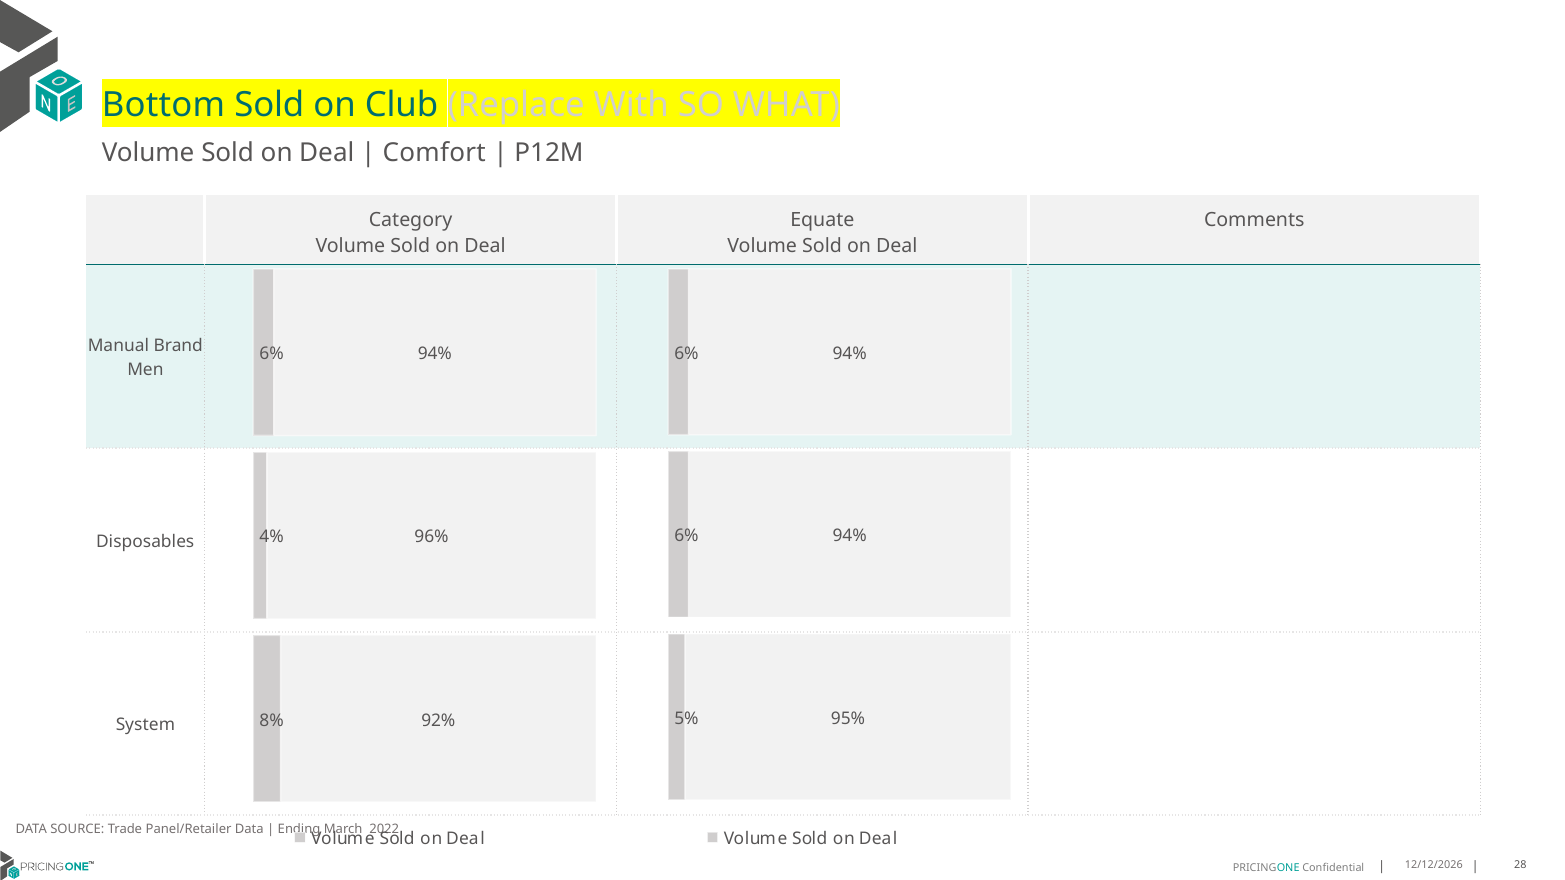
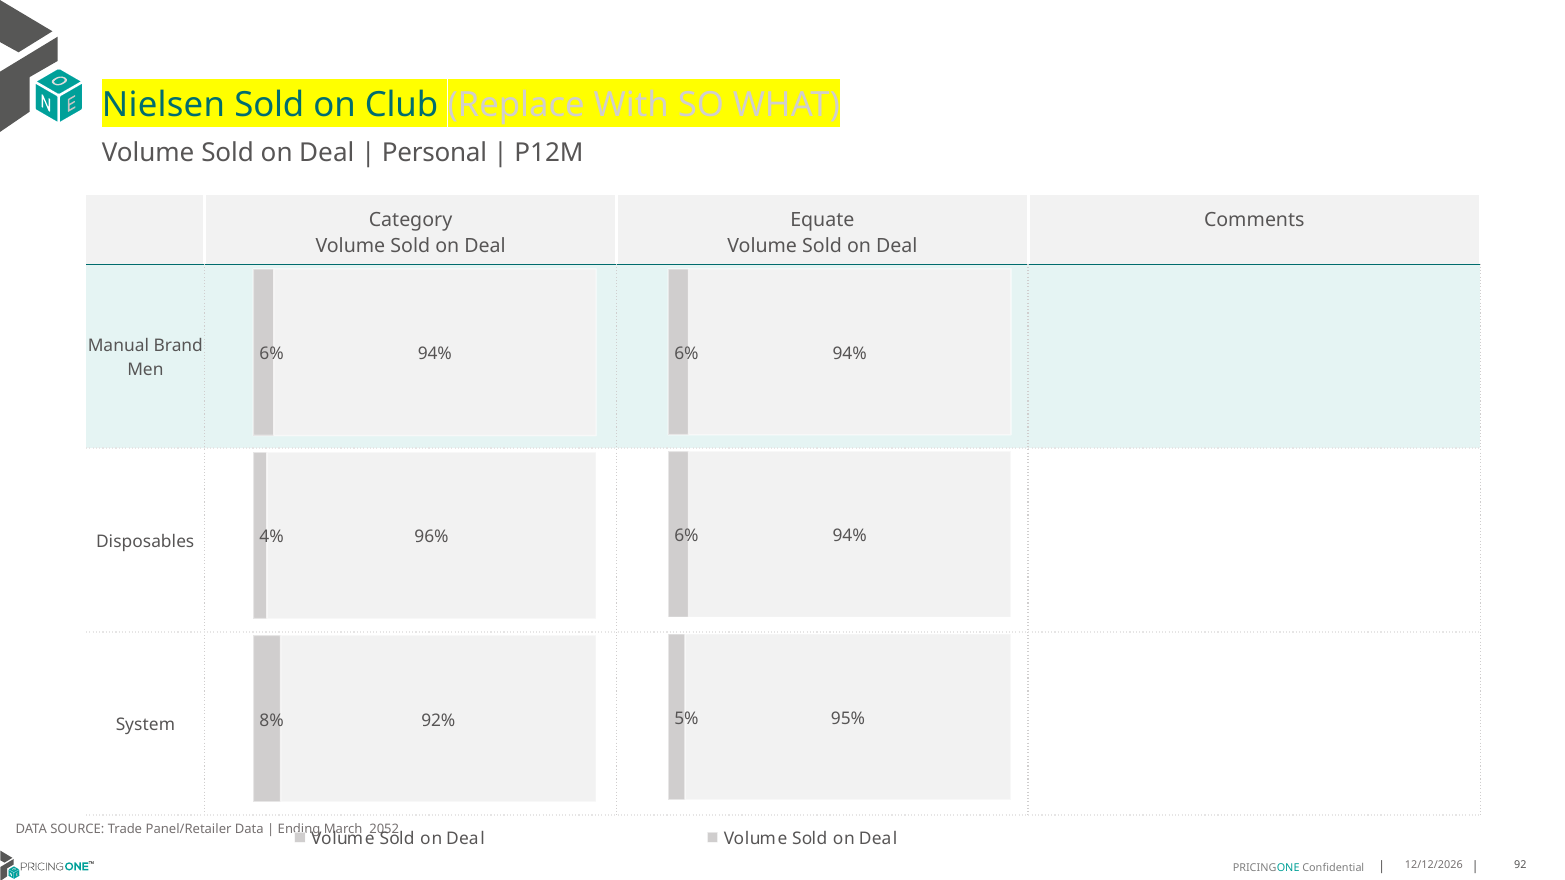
Bottom: Bottom -> Nielsen (163, 105)
Comfort: Comfort -> Personal (435, 153)
March 2022: 2022 -> 2052 (384, 829)
28: 28 -> 92 (1520, 866)
